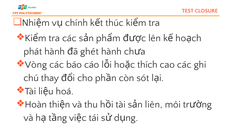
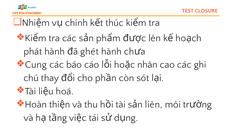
Vòng: Vòng -> Cung (36, 65)
thích: thích -> nhân (147, 65)
